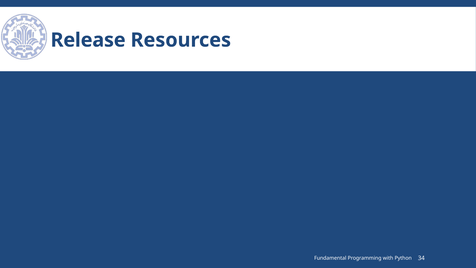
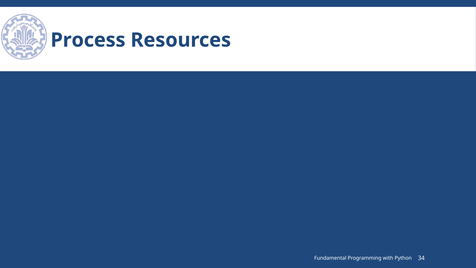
Release: Release -> Process (88, 40)
